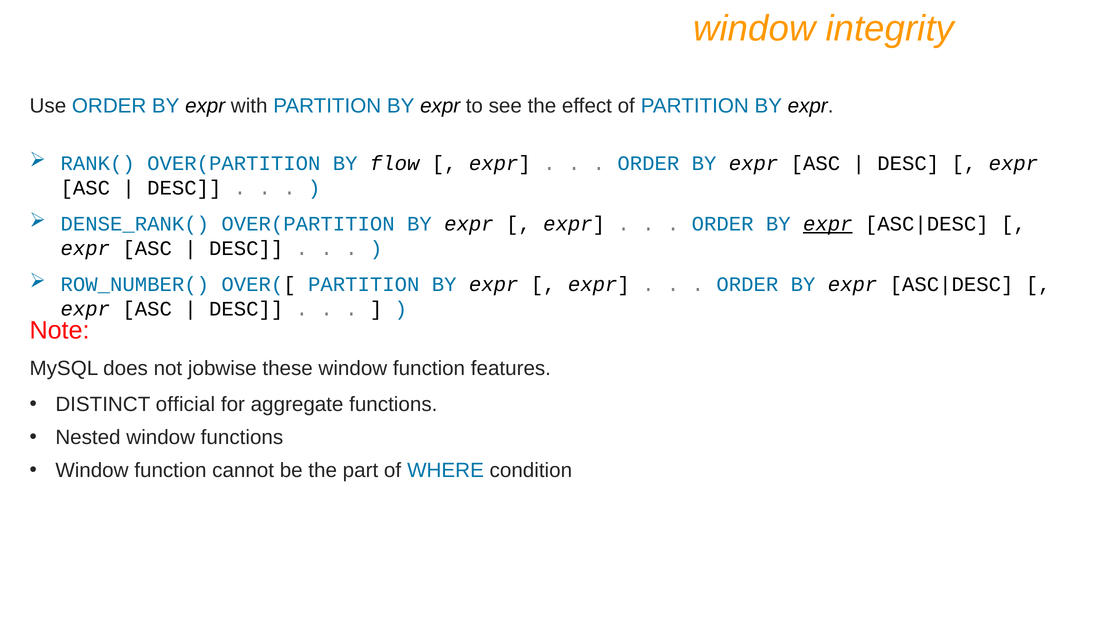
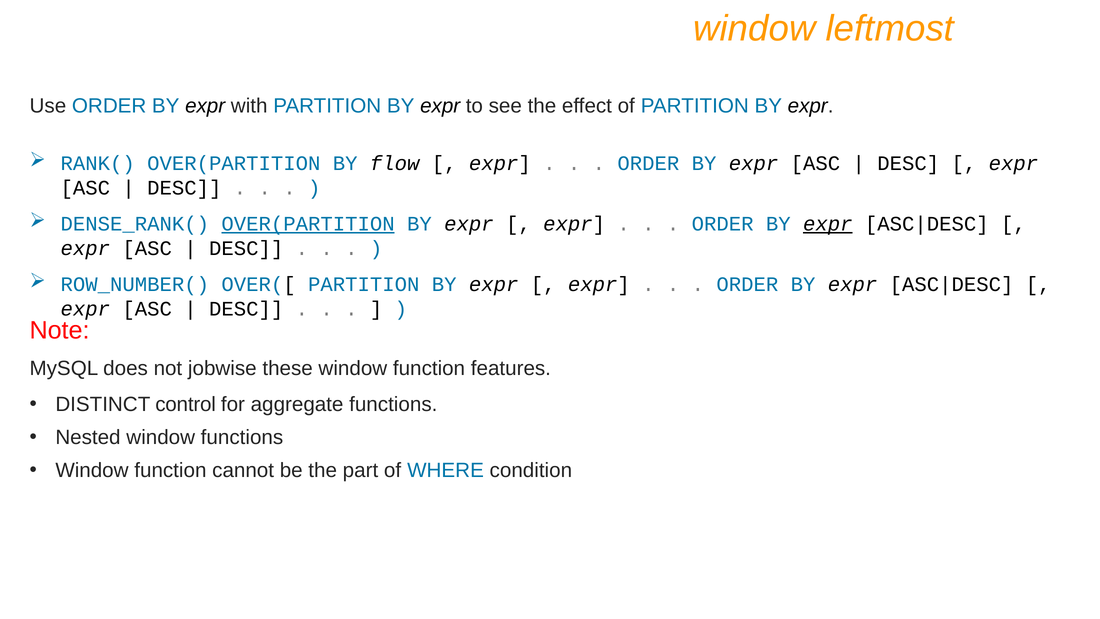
integrity: integrity -> leftmost (890, 29)
OVER(PARTITION underline: none -> present (308, 224)
official: official -> control (186, 404)
